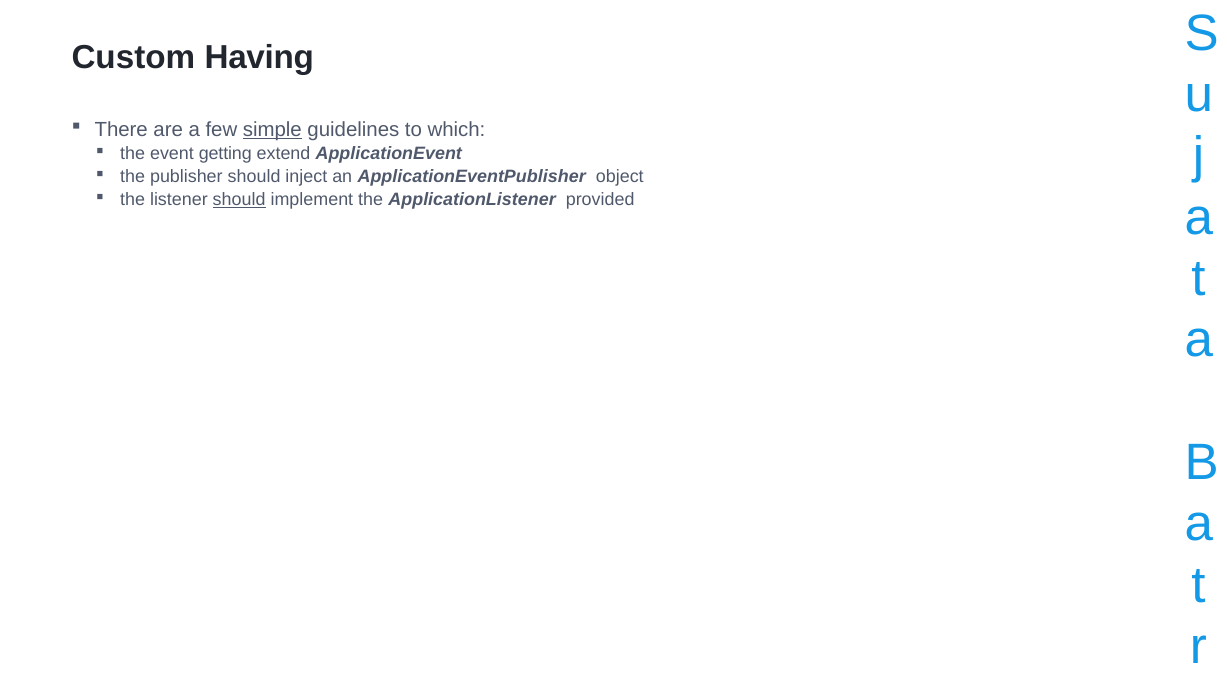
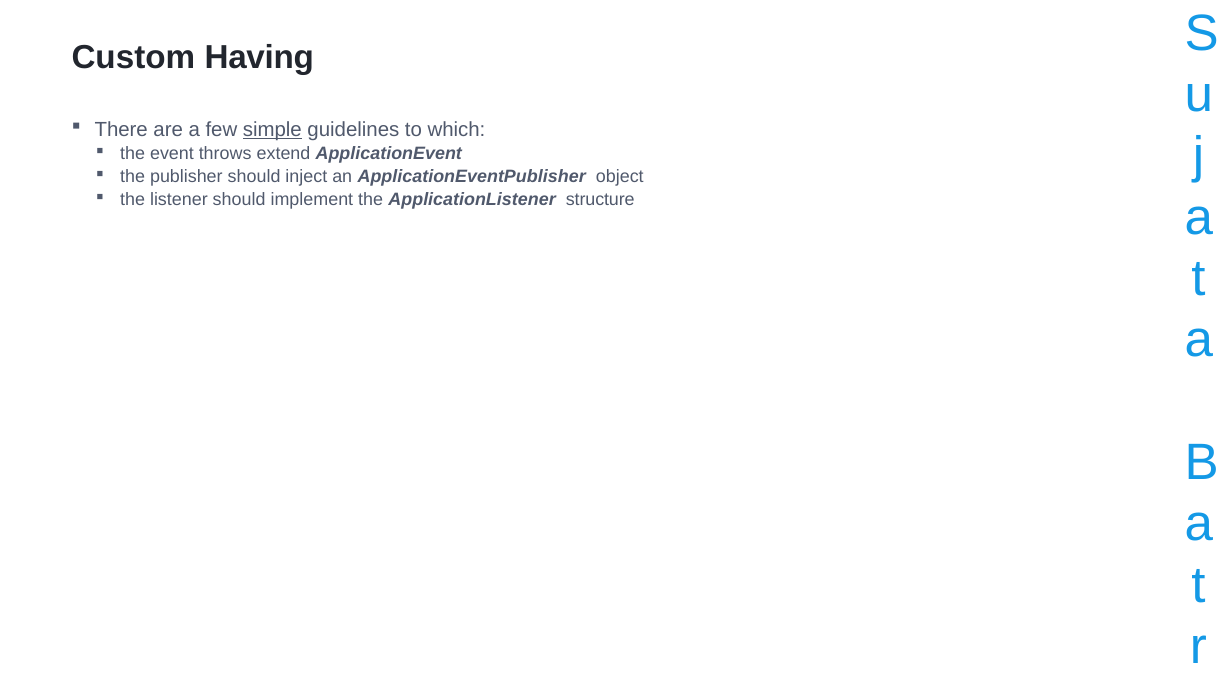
getting: getting -> throws (225, 154)
should underline: present -> none (239, 200)
provided: provided -> structure (600, 200)
